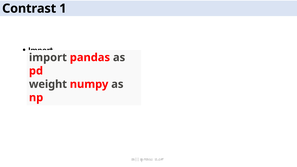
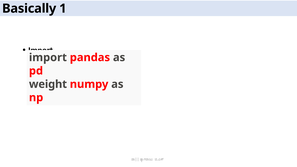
Contrast: Contrast -> Basically (29, 8)
